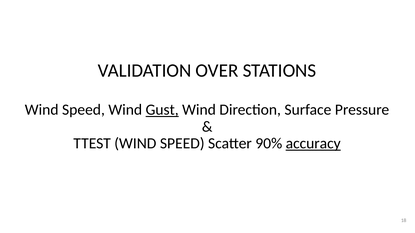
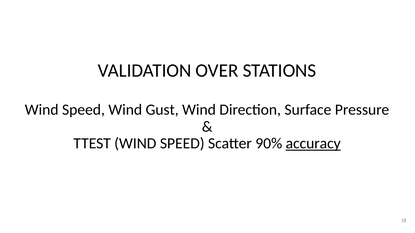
Gust underline: present -> none (162, 110)
